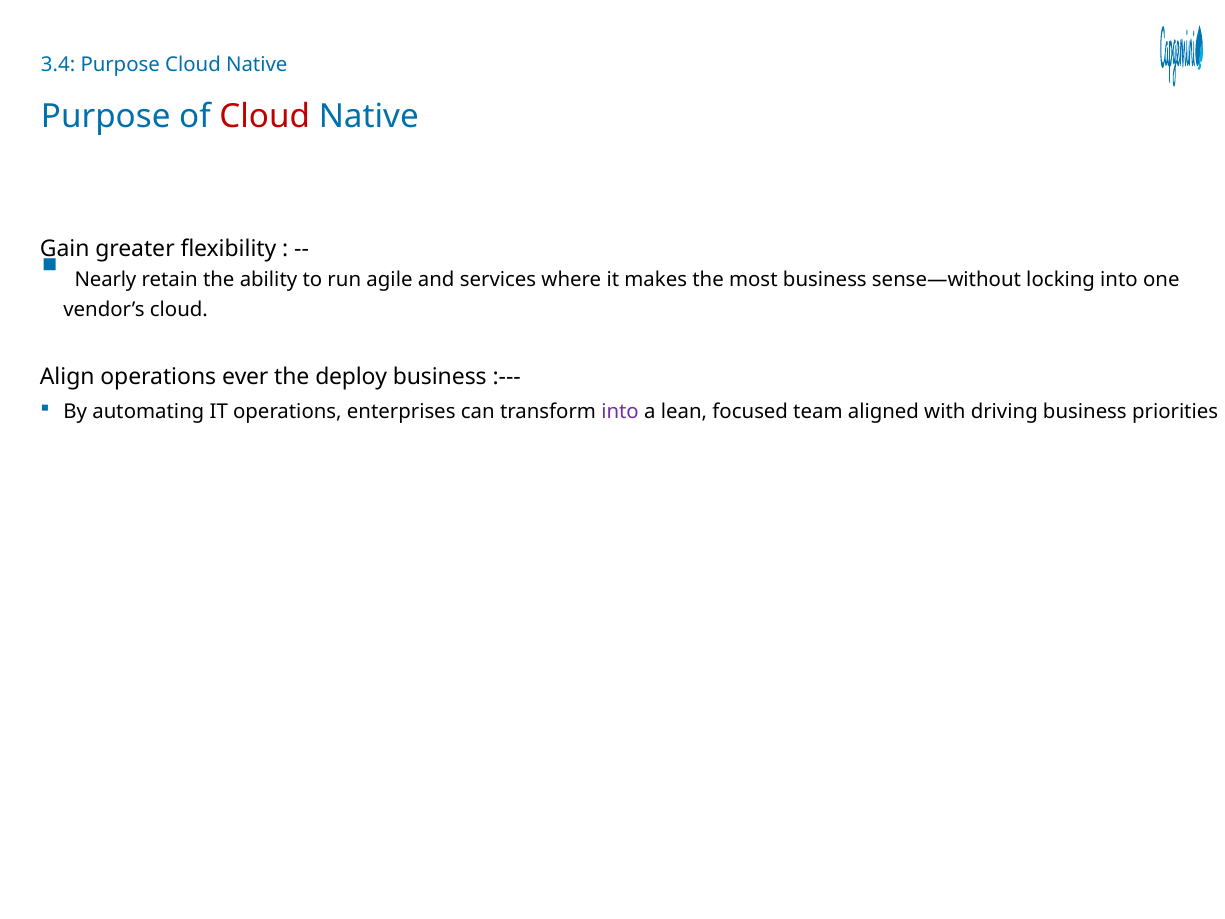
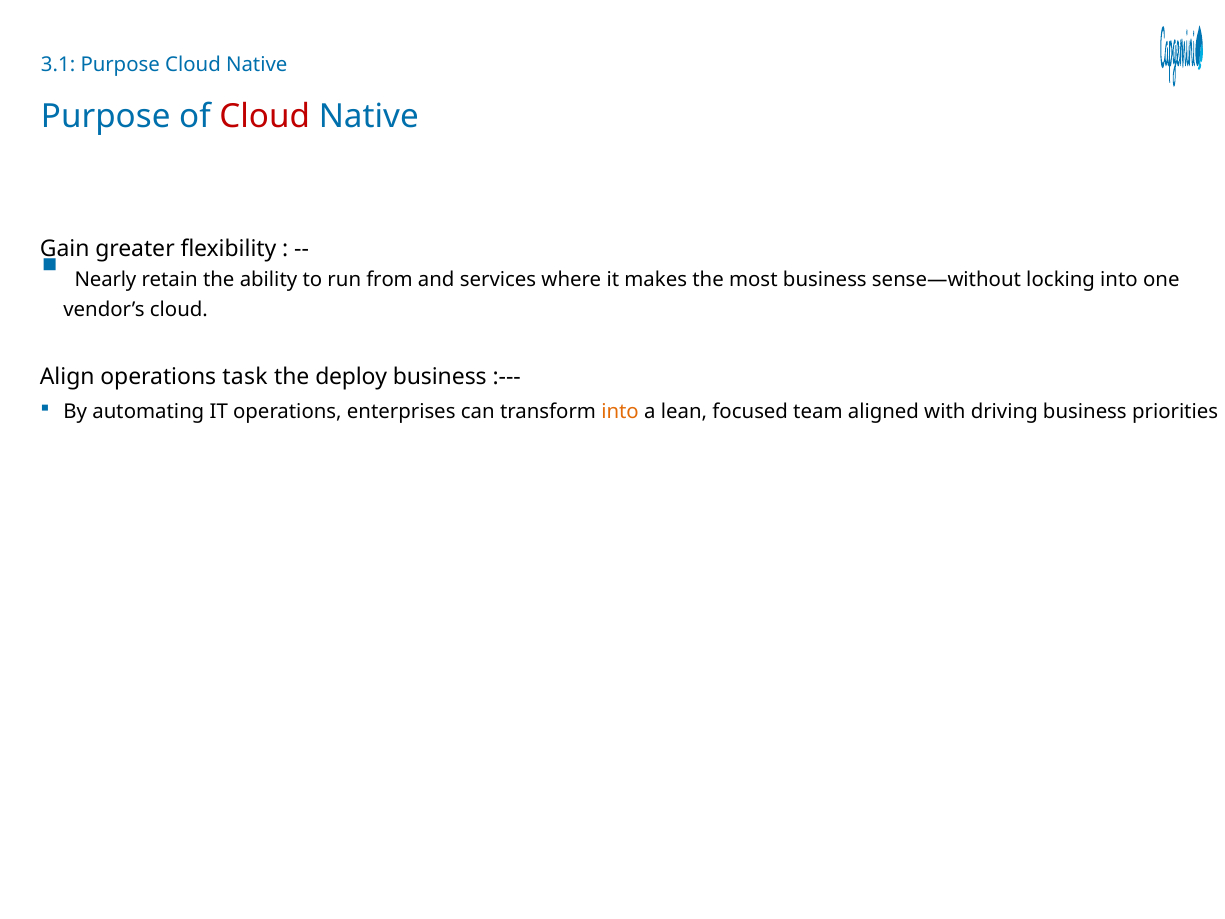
3.4: 3.4 -> 3.1 (58, 65)
agile: agile -> from (390, 280)
ever: ever -> task (245, 377)
into colour: purple -> orange (620, 411)
